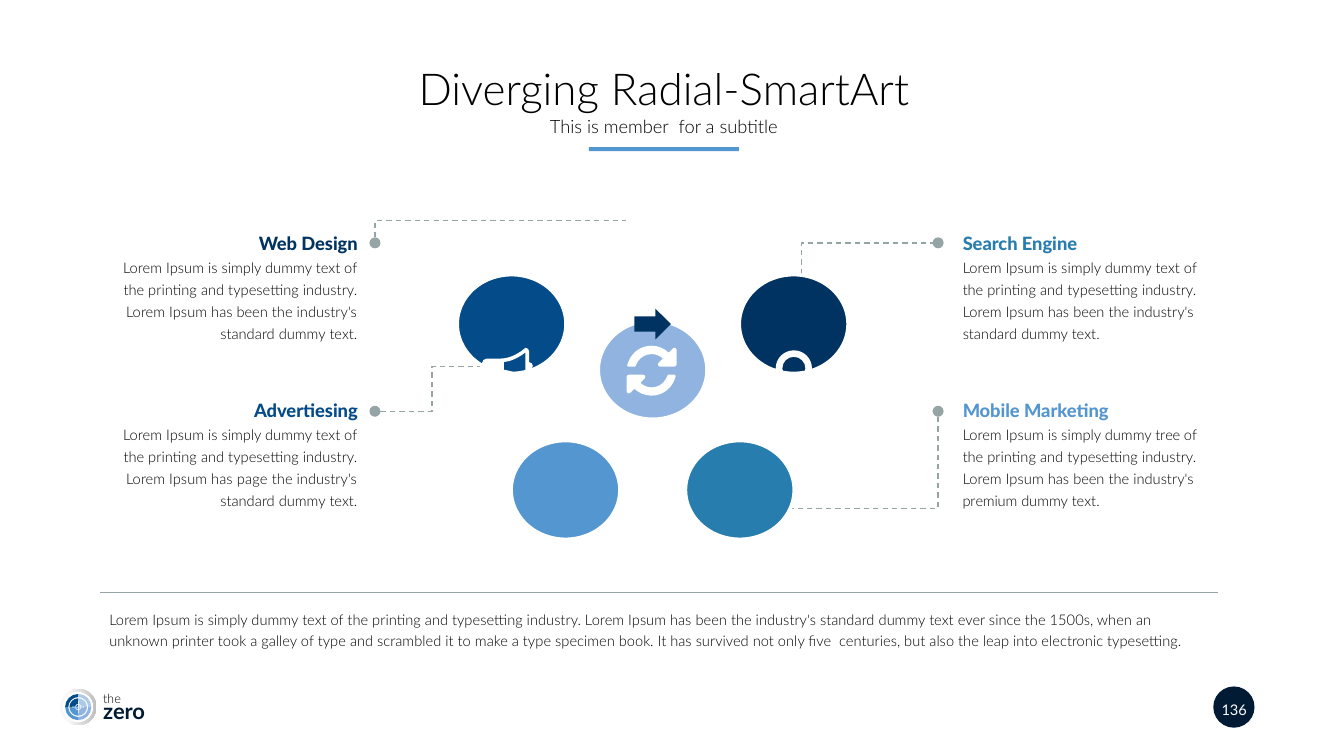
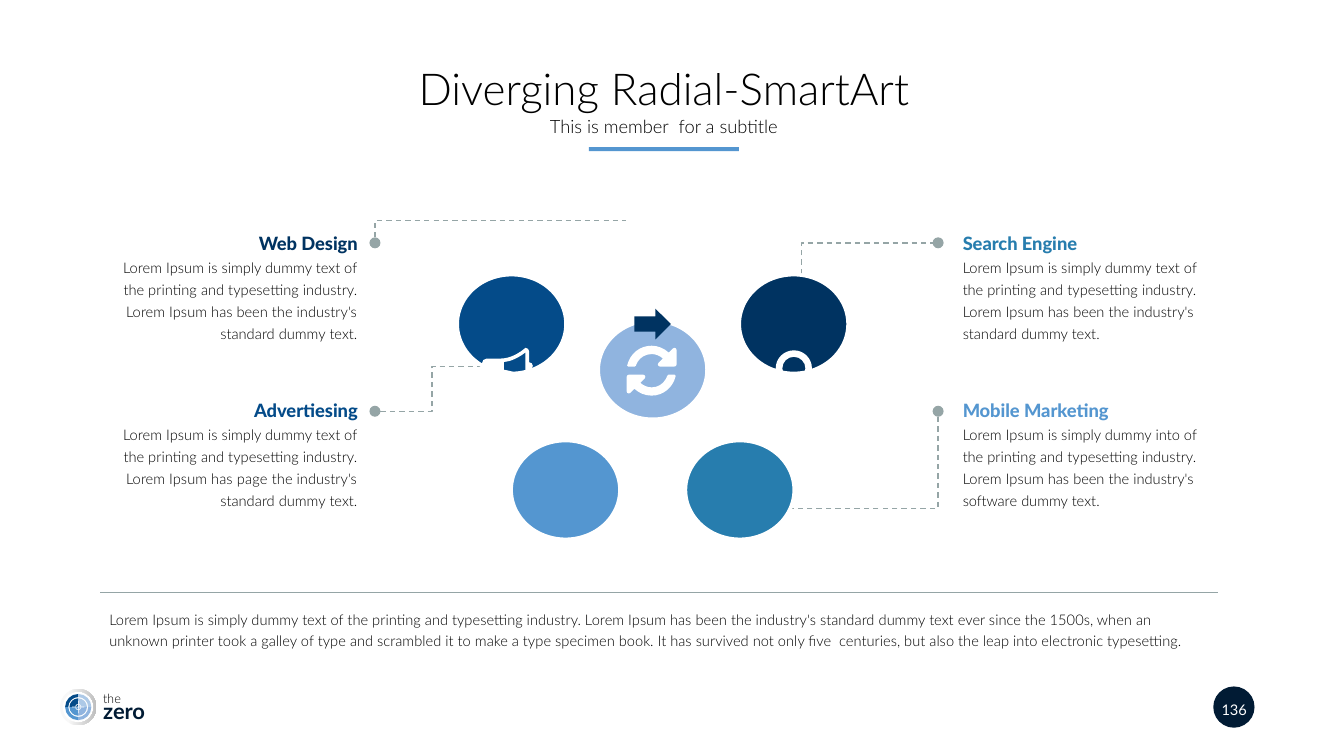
dummy tree: tree -> into (1168, 435)
premium: premium -> software (990, 501)
